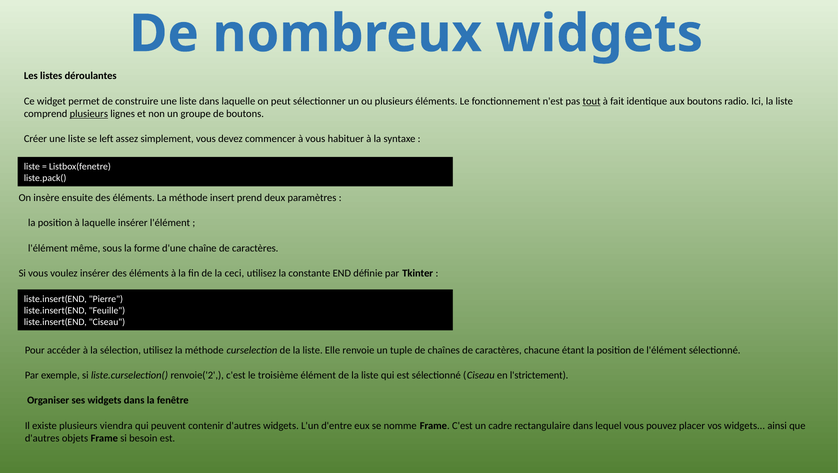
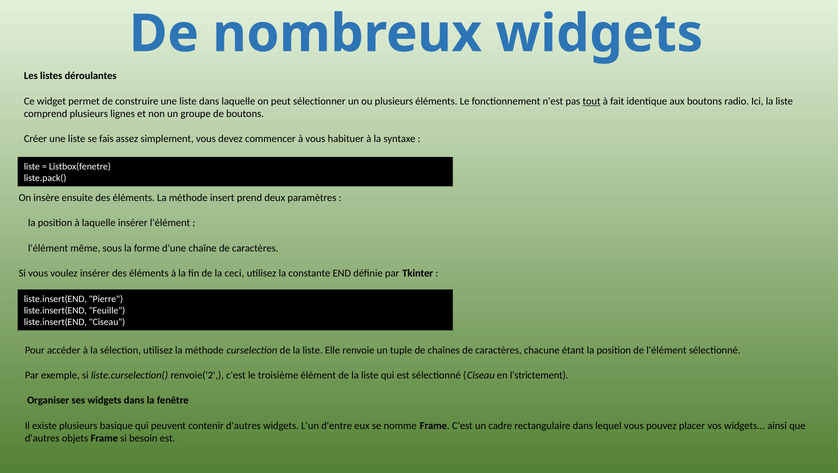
plusieurs underline: present -> none (89, 114)
left: left -> fais (106, 139)
viendra: viendra -> basique (116, 425)
